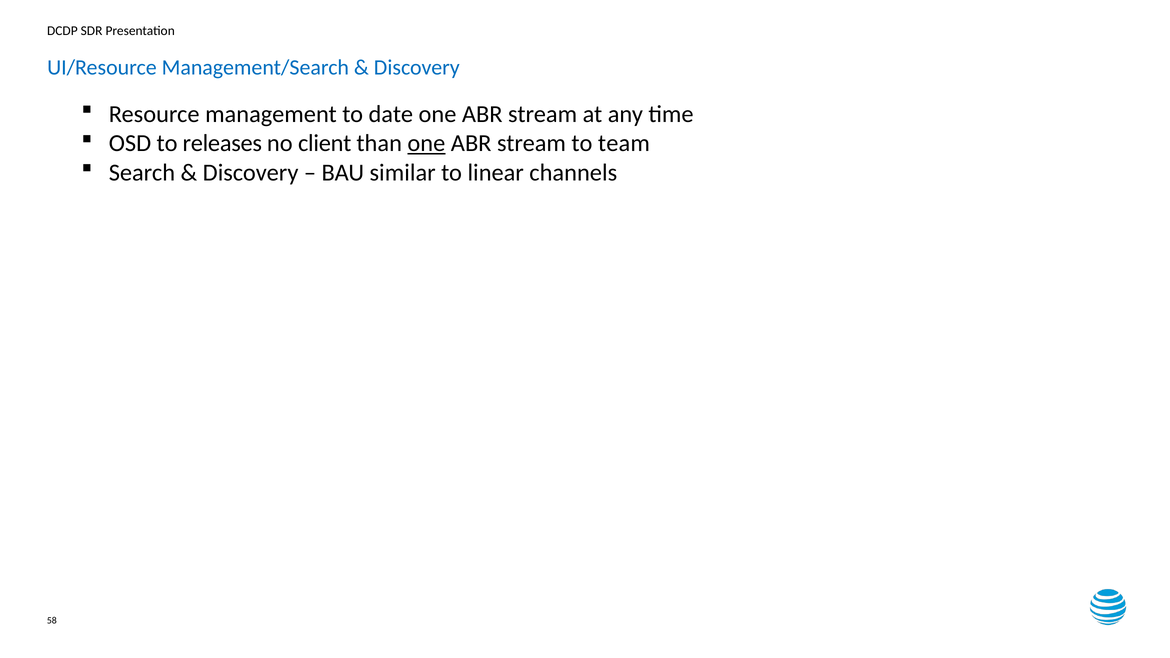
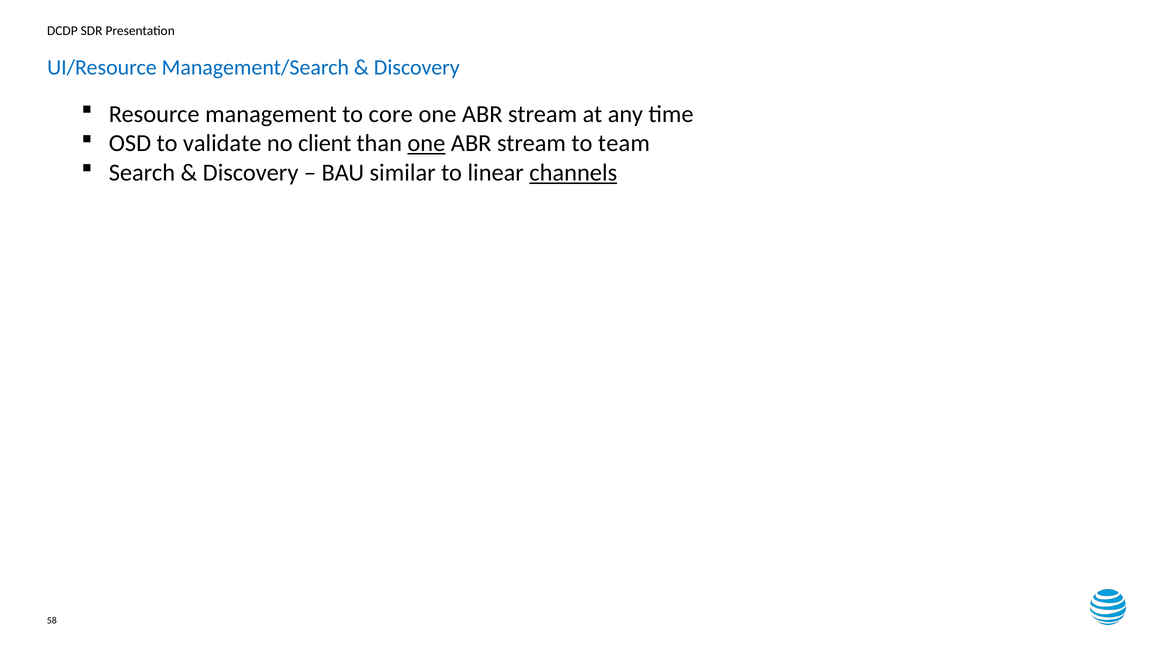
date: date -> core (391, 114)
releases: releases -> validate (222, 143)
channels underline: none -> present (573, 173)
